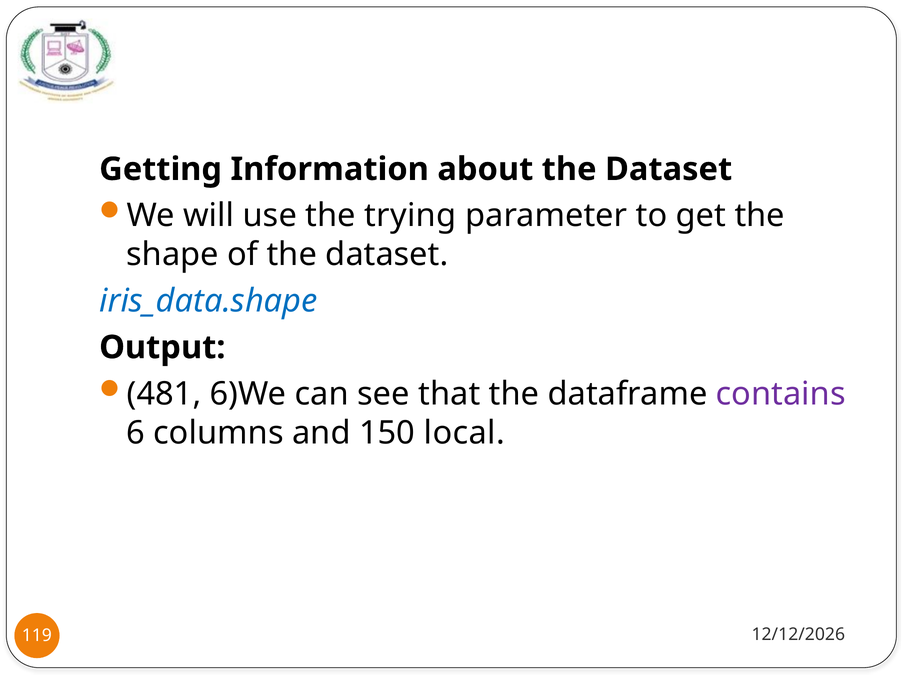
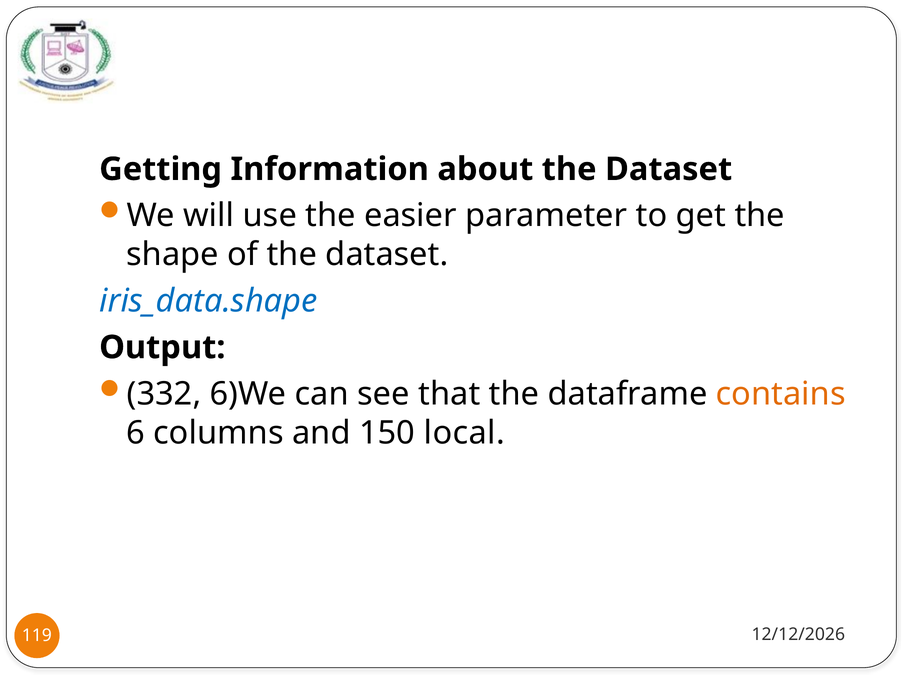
trying: trying -> easier (410, 216)
481: 481 -> 332 (164, 394)
contains colour: purple -> orange (781, 394)
